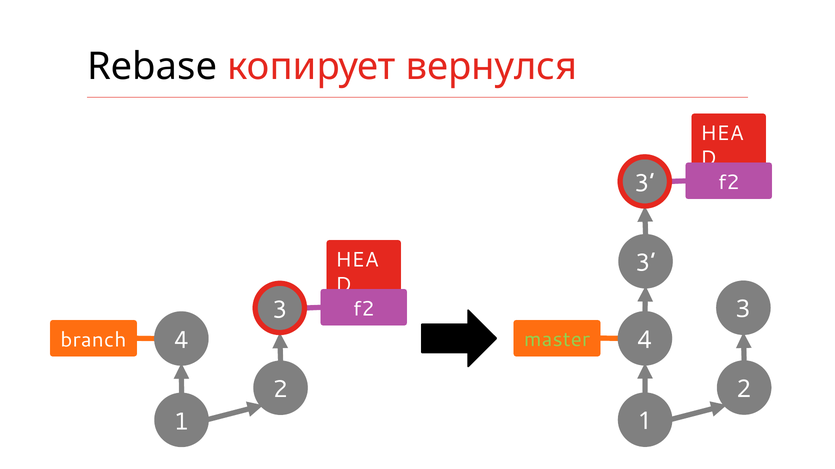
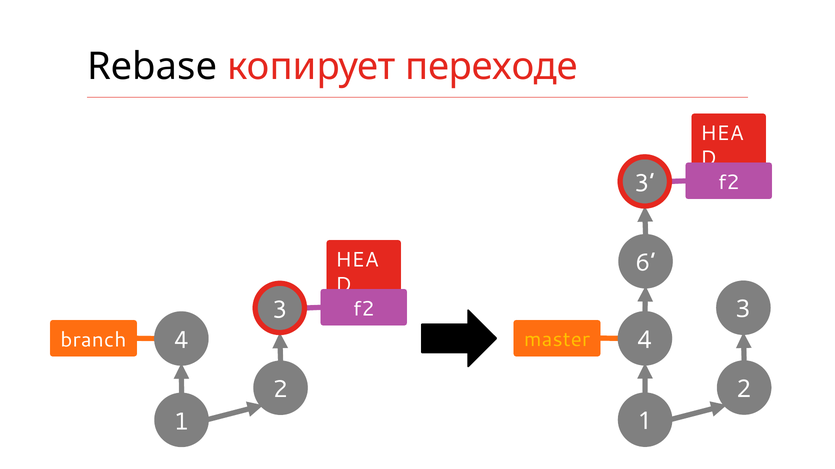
вернулся: вернулся -> переходе (492, 67)
3: 3 -> 6 (646, 263)
master colour: light green -> yellow (557, 340)
